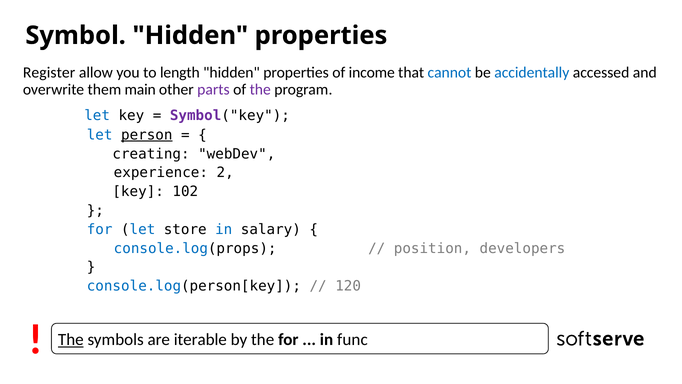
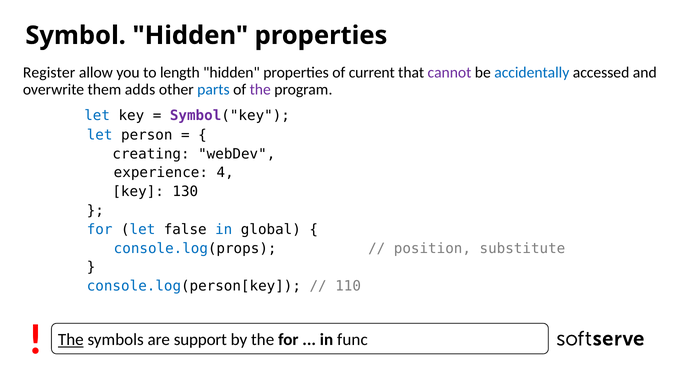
income: income -> current (372, 73)
cannot colour: blue -> purple (450, 73)
main: main -> adds (140, 90)
parts colour: purple -> blue (213, 90)
person underline: present -> none (147, 135)
2: 2 -> 4 (225, 173)
102: 102 -> 130 (185, 191)
store: store -> false (185, 229)
salary: salary -> global (271, 229)
developers: developers -> substitute (522, 248)
120: 120 -> 110 (348, 286)
iterable: iterable -> support (200, 339)
